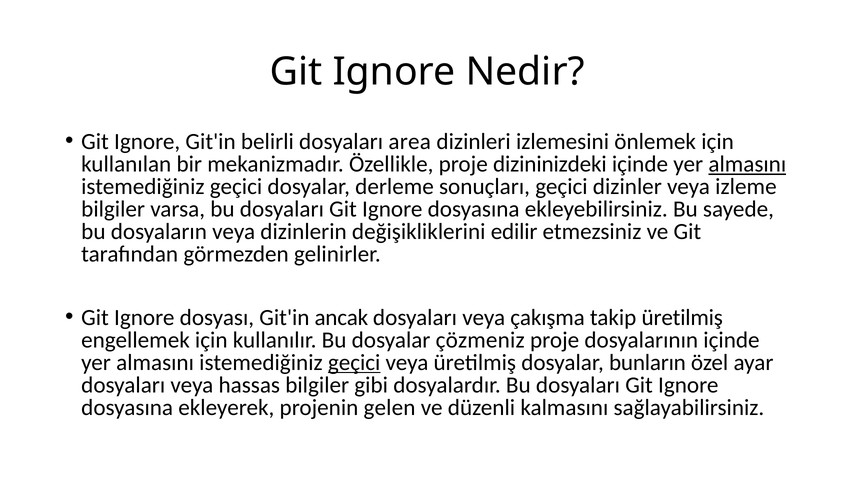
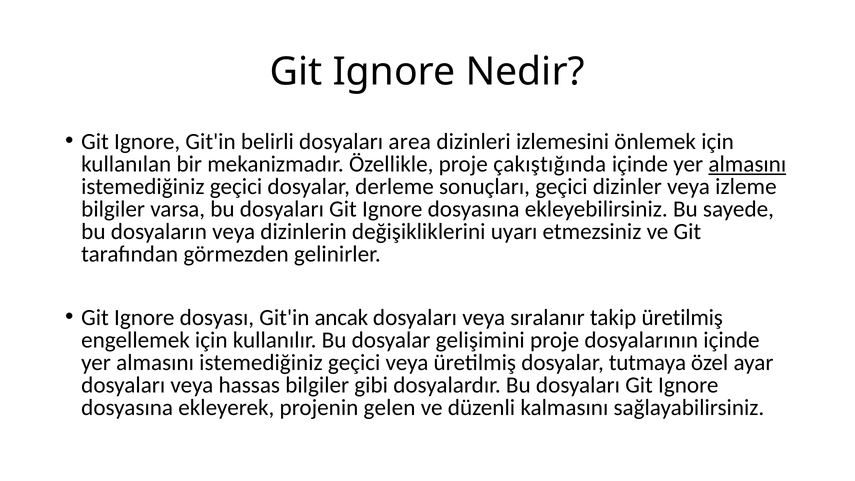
dizininizdeki: dizininizdeki -> çakıştığında (550, 164)
edilir: edilir -> uyarı (514, 232)
çakışma: çakışma -> sıralanır (548, 318)
çözmeniz: çözmeniz -> gelişimini (480, 340)
geçici underline: present -> none (354, 363)
bunların: bunların -> tutmaya (647, 363)
